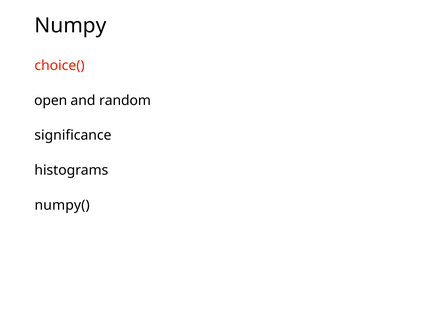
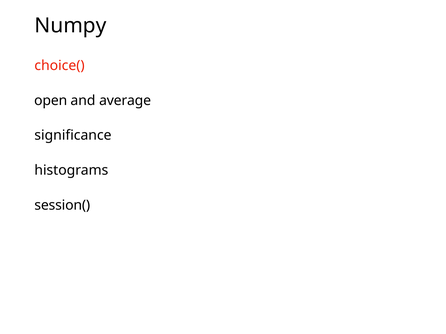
random: random -> average (125, 101)
numpy(: numpy( -> session( (62, 206)
